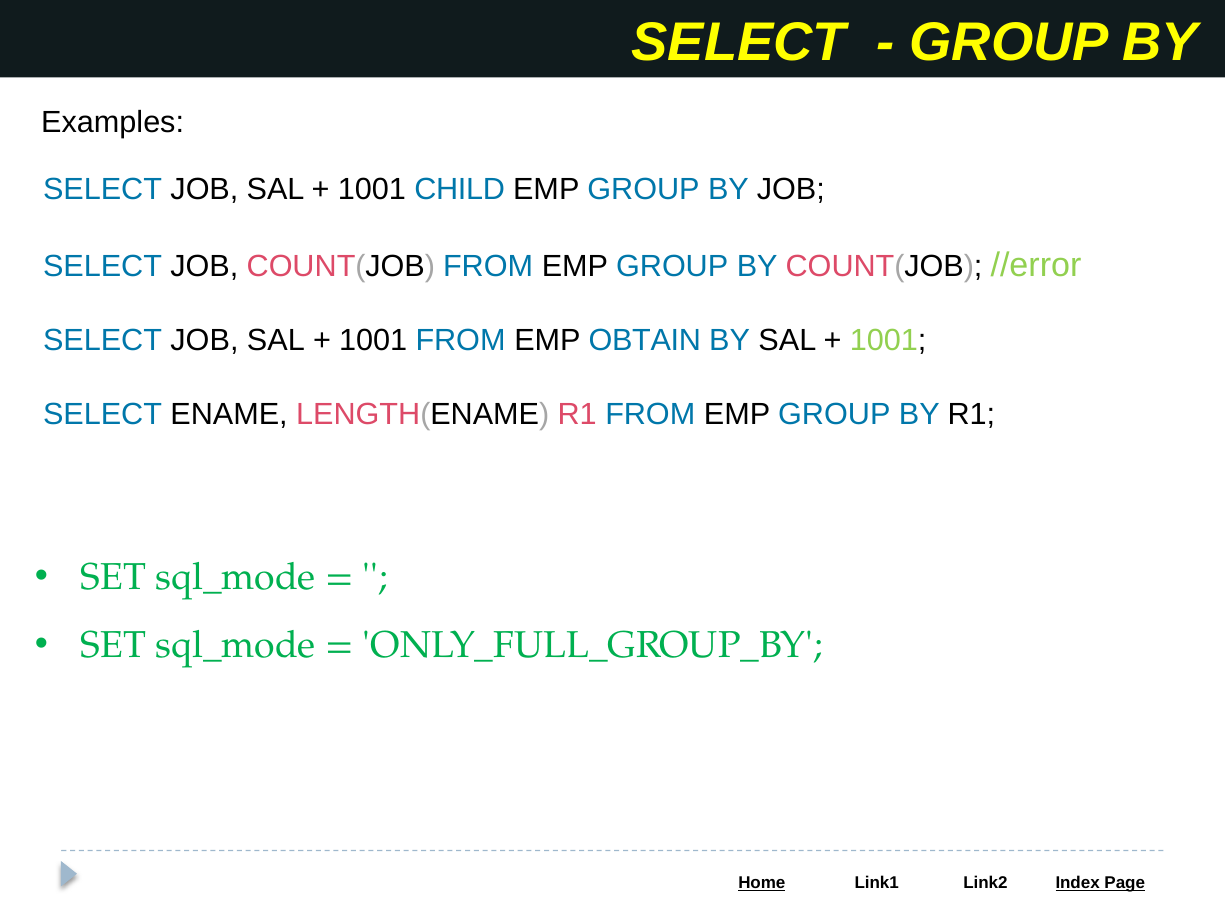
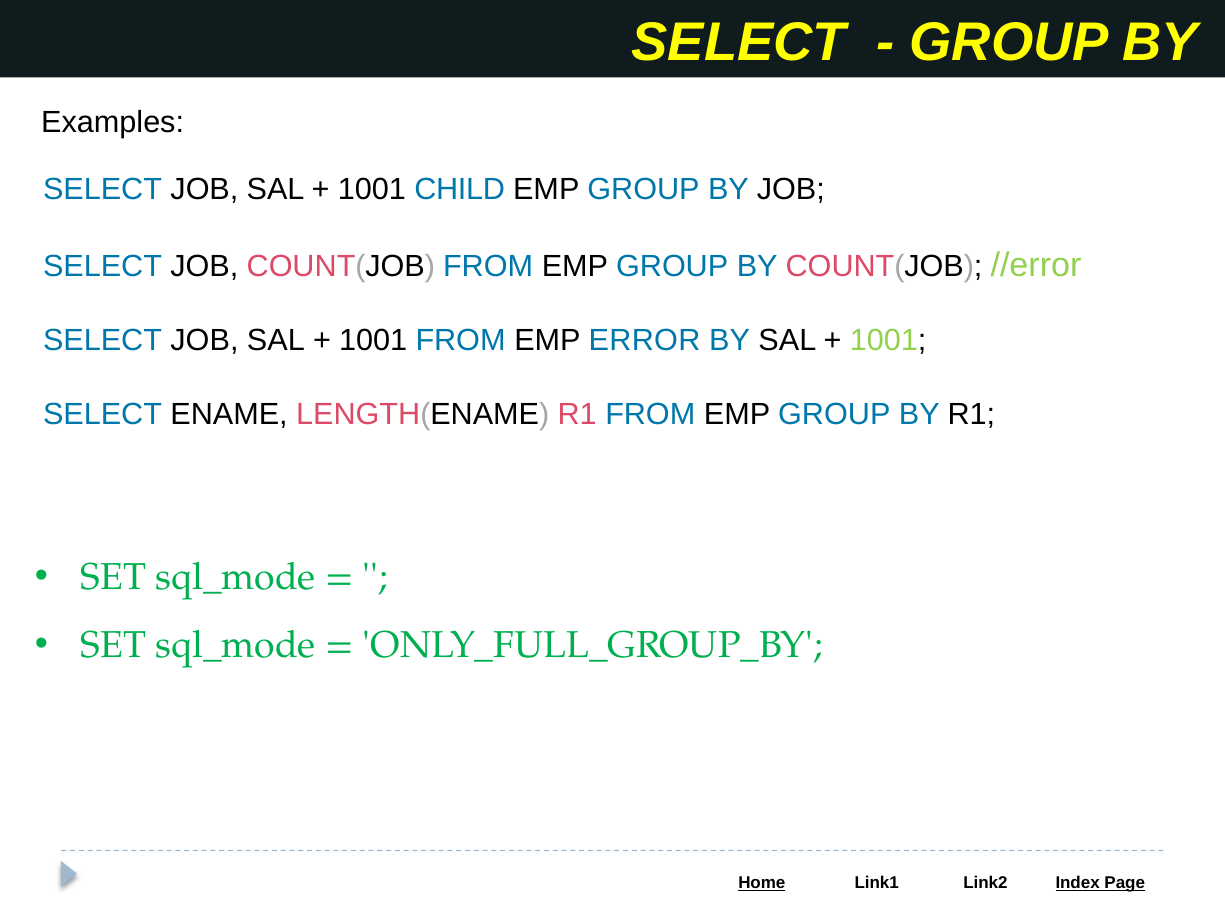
OBTAIN: OBTAIN -> ERROR (645, 341)
